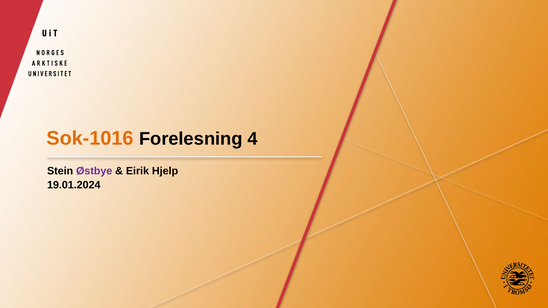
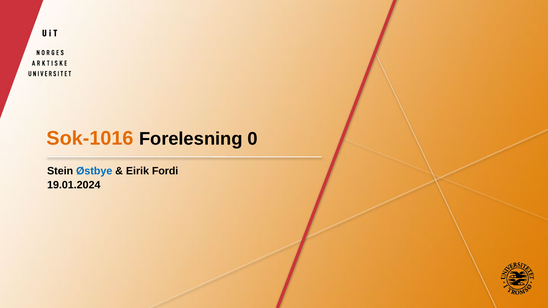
4: 4 -> 0 (253, 139)
Østbye colour: purple -> blue (94, 171)
Hjelp: Hjelp -> Fordi (165, 171)
